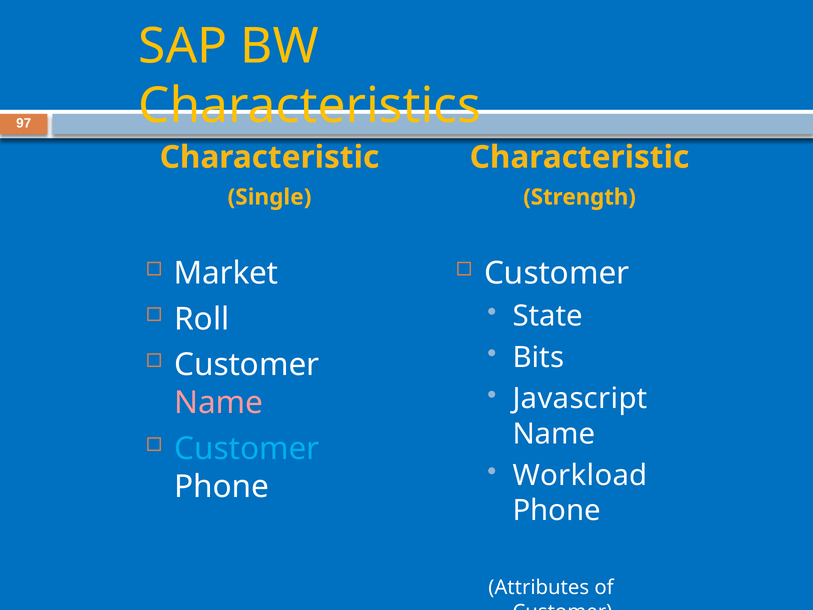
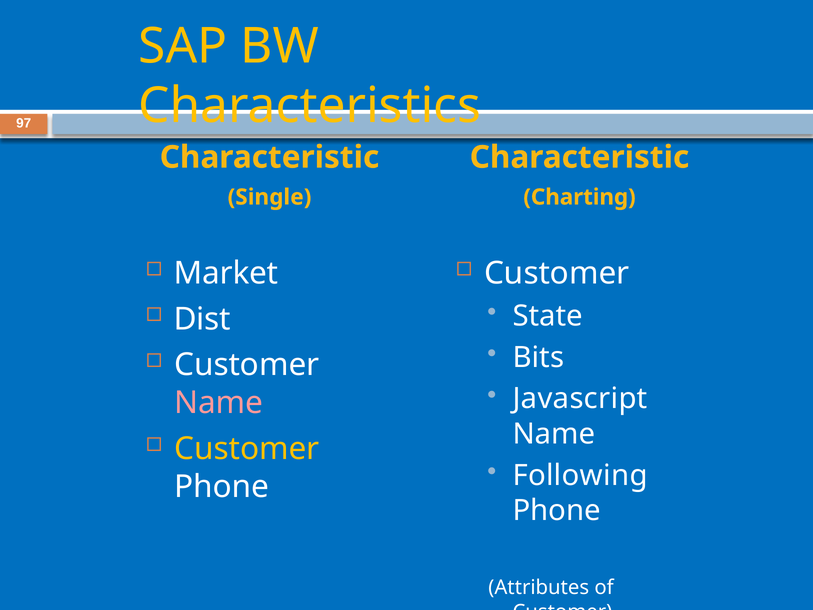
Strength: Strength -> Charting (579, 197)
Roll: Roll -> Dist (202, 319)
Customer colour: light blue -> yellow (247, 449)
Workload: Workload -> Following (580, 475)
